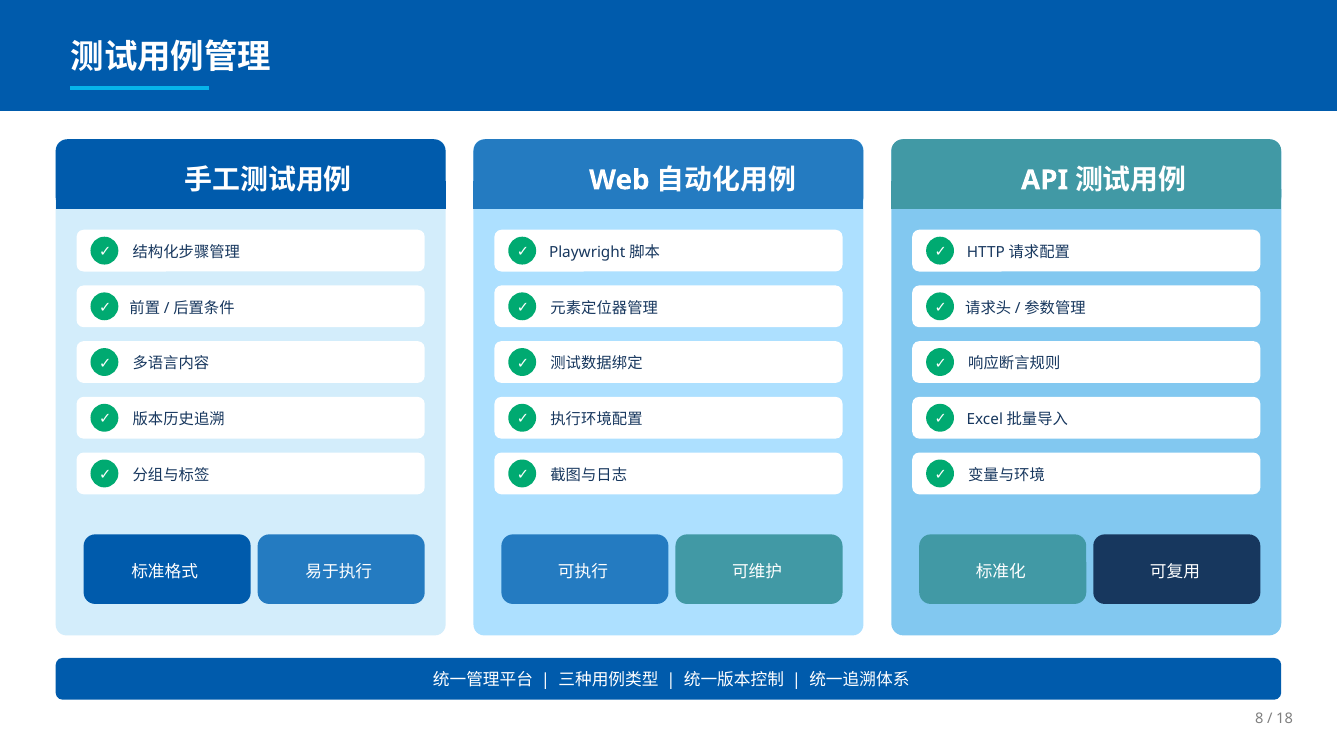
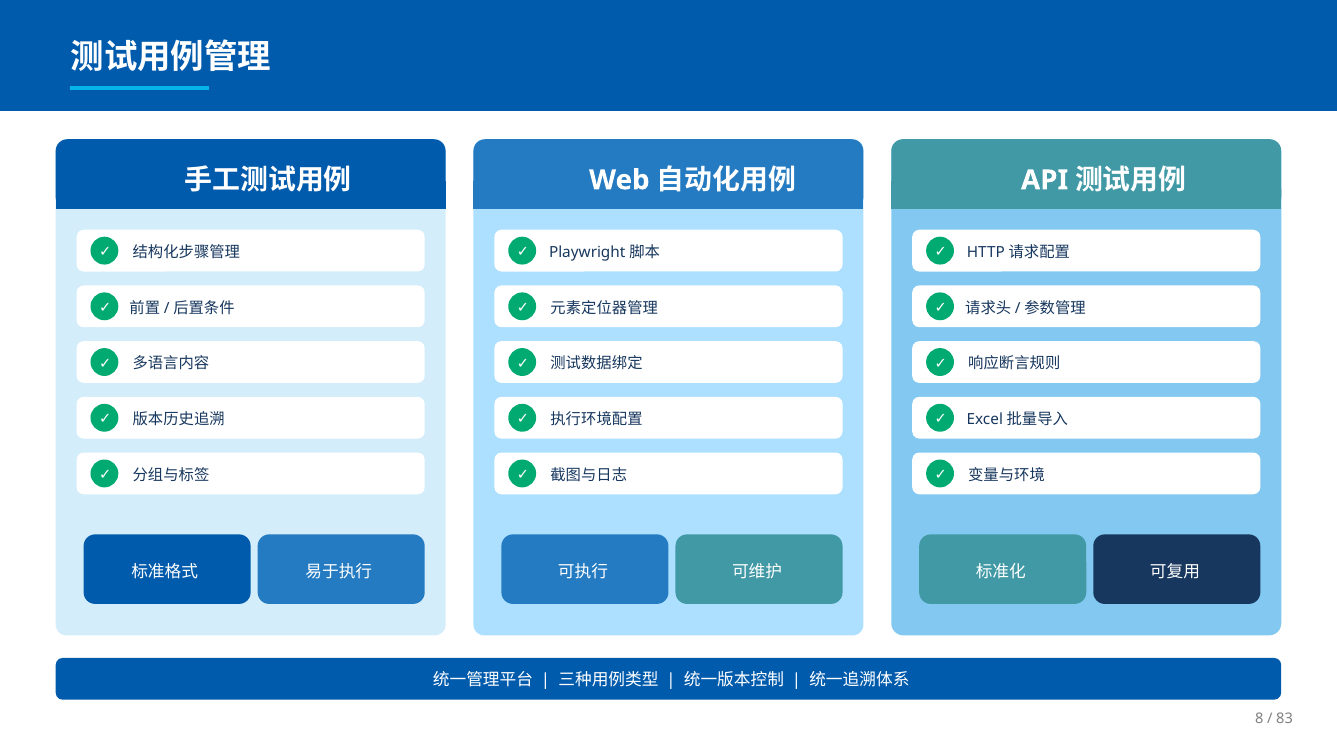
18: 18 -> 83 (1285, 719)
